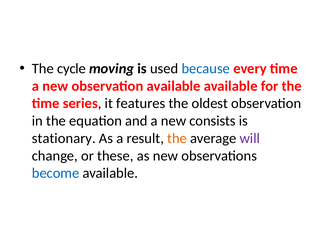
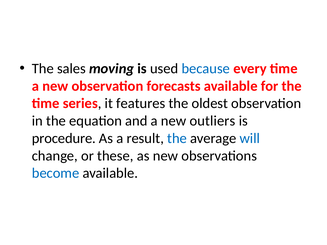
cycle: cycle -> sales (71, 69)
observation available: available -> forecasts (174, 86)
consists: consists -> outliers (212, 121)
stationary: stationary -> procedure (64, 138)
the colour: orange -> blue (177, 138)
will colour: purple -> blue (250, 138)
